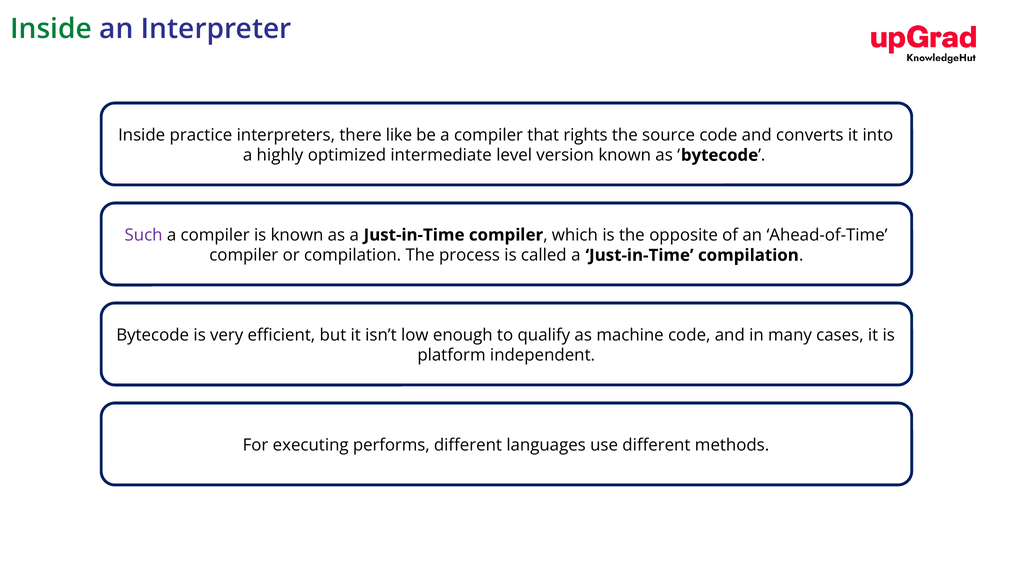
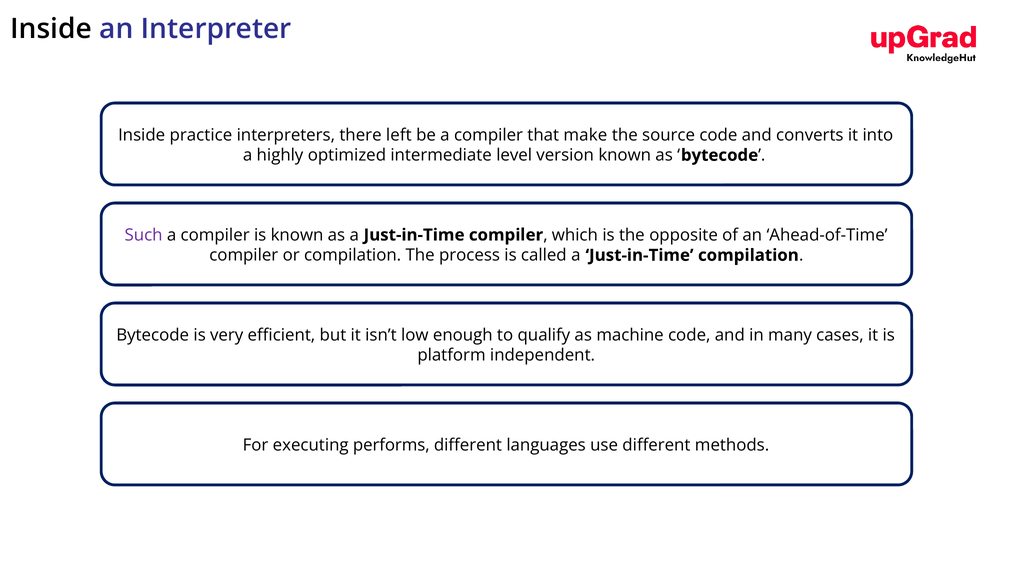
Inside colour: green -> black (51, 29)
like: like -> left (399, 135)
rights: rights -> make (585, 135)
